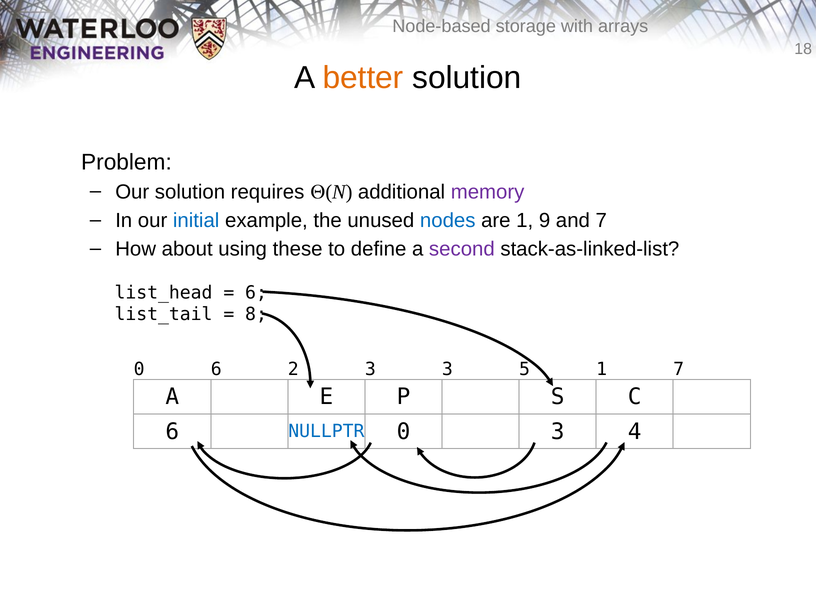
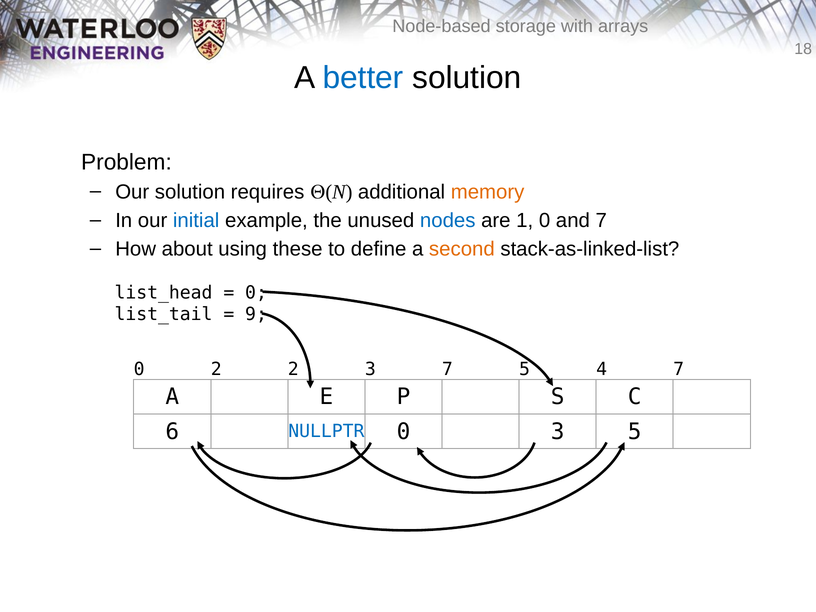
better colour: orange -> blue (363, 78)
memory colour: purple -> orange (488, 192)
1 9: 9 -> 0 (545, 220)
second colour: purple -> orange (462, 249)
6: 6 -> 0 (256, 293)
8: 8 -> 9 (256, 314)
0 6: 6 -> 2 (216, 369)
3 3: 3 -> 7 (447, 369)
5 1: 1 -> 4 (602, 369)
3 4: 4 -> 5 (635, 432)
